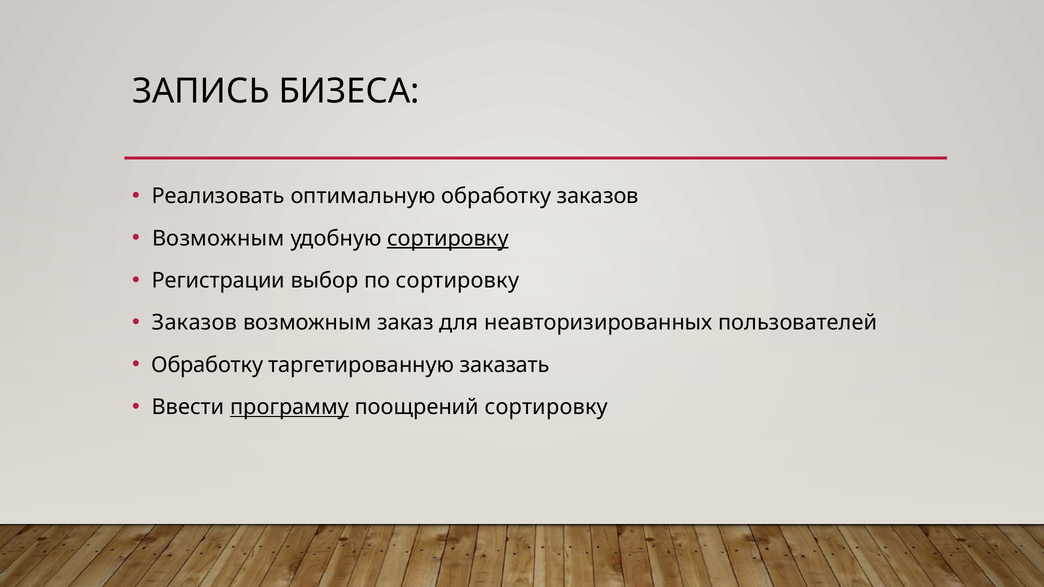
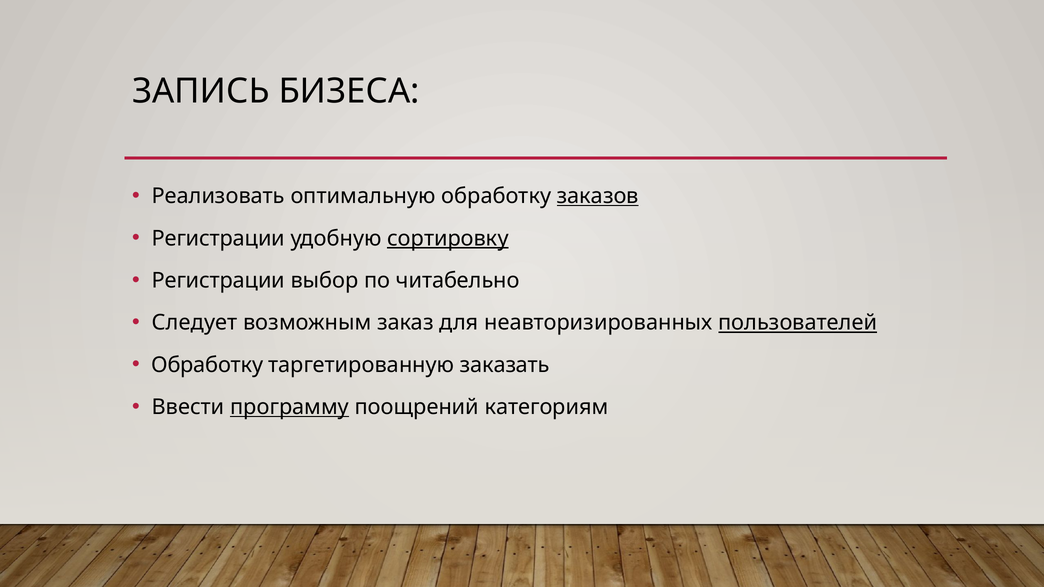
заказов underline: none -> present (598, 196)
Возможным: Возможным -> Регистрации (218, 239)
по сортировку: сортировку -> читабельно (458, 281)
Заказов: Заказов -> Следует (195, 323)
пользователей underline: none -> present (798, 323)
поощрений сортировку: сортировку -> категориям (546, 407)
